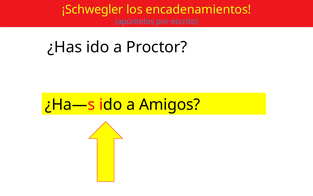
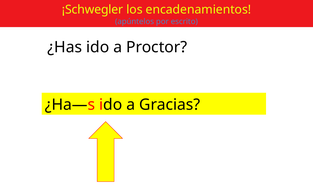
Amigos: Amigos -> Gracias (170, 105)
